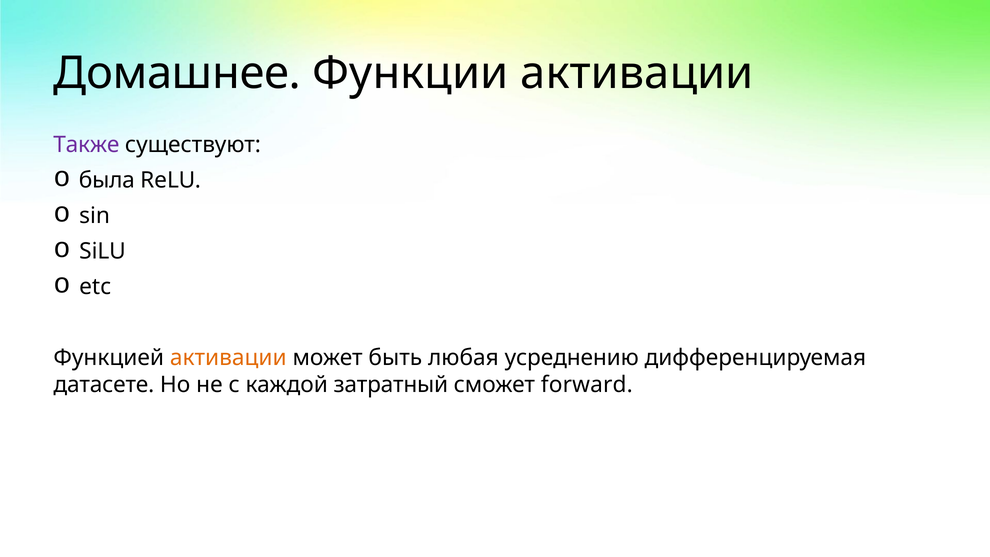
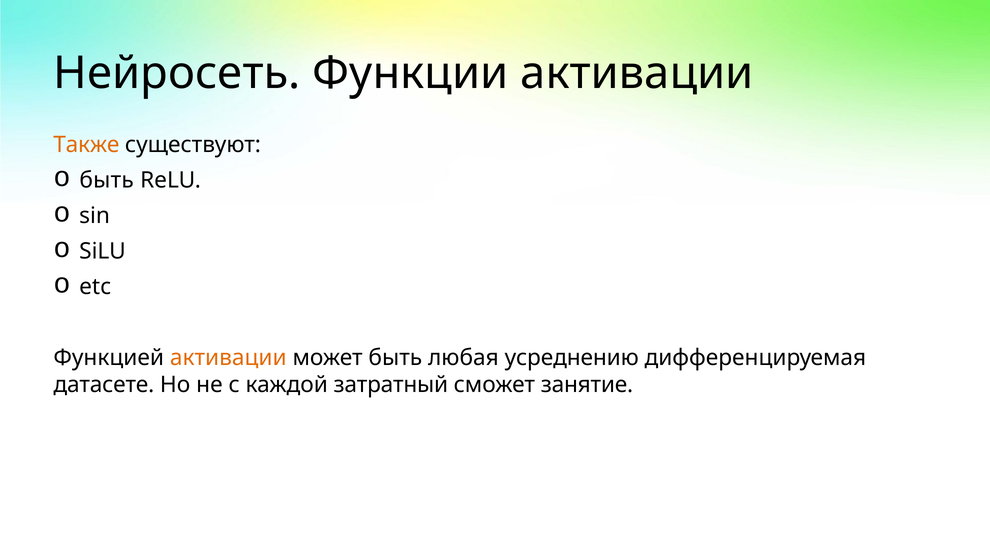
Домашнее: Домашнее -> Нейросеть (177, 73)
Также colour: purple -> orange (86, 145)
была: была -> быть (107, 180)
forward: forward -> занятие (587, 385)
